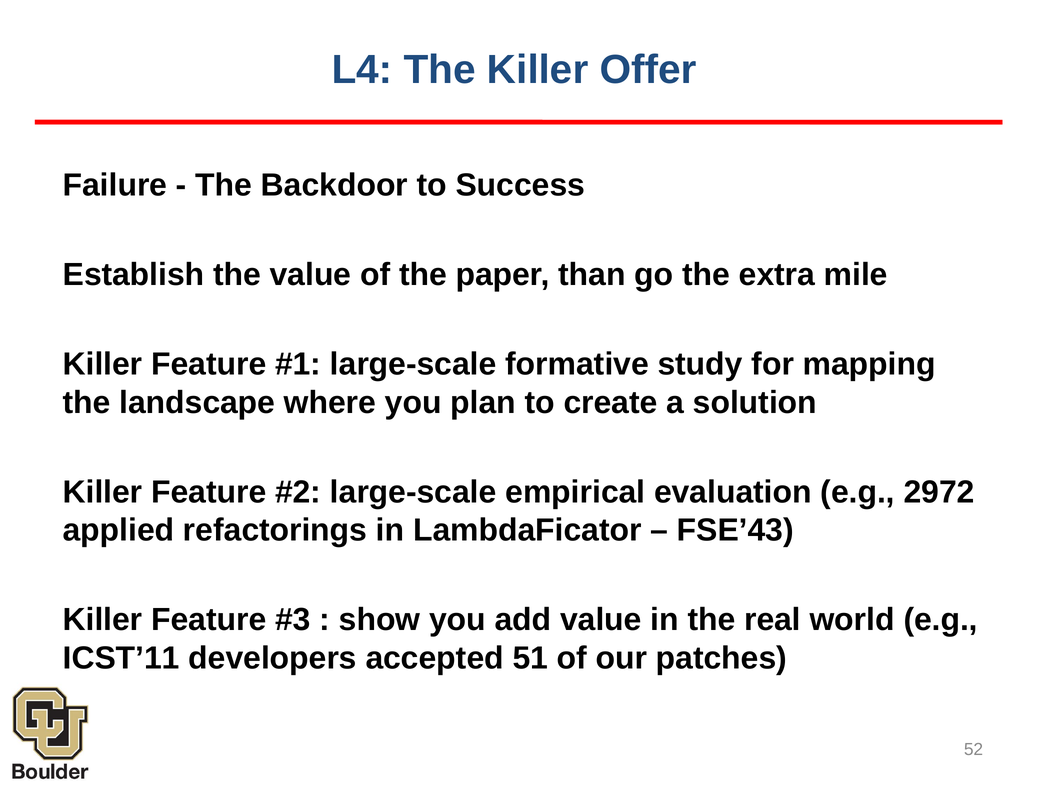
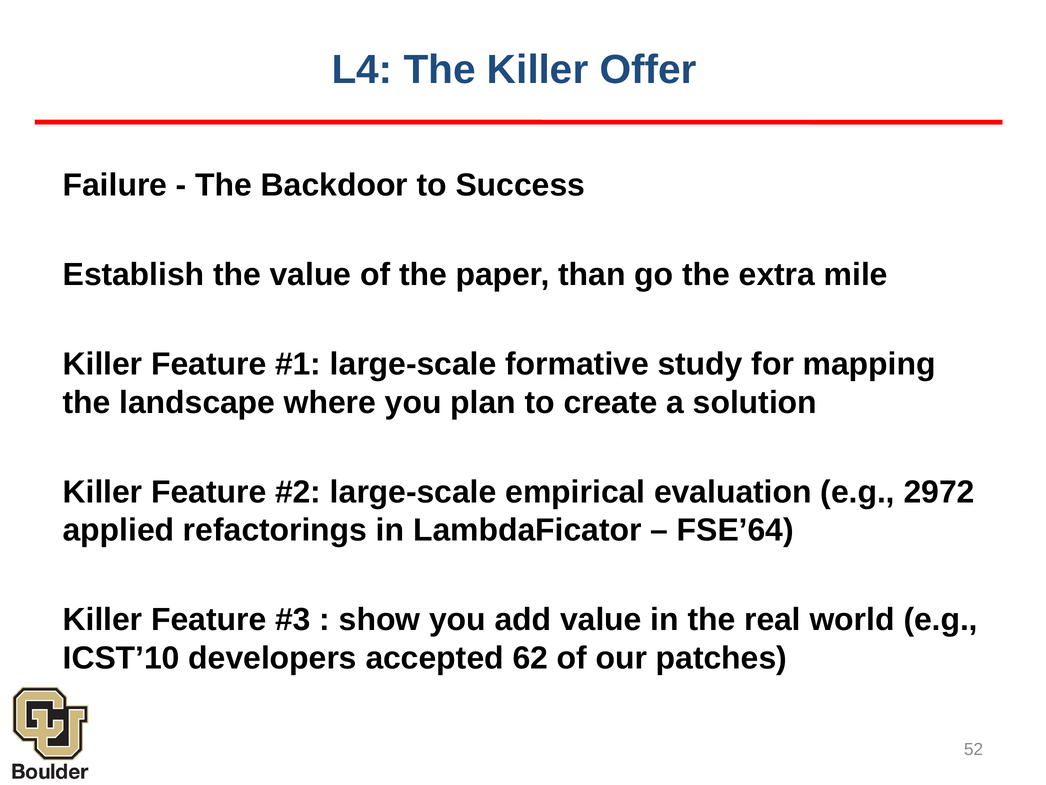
FSE’43: FSE’43 -> FSE’64 (735, 530)
ICST’11: ICST’11 -> ICST’10 (121, 658)
51: 51 -> 62 (530, 658)
